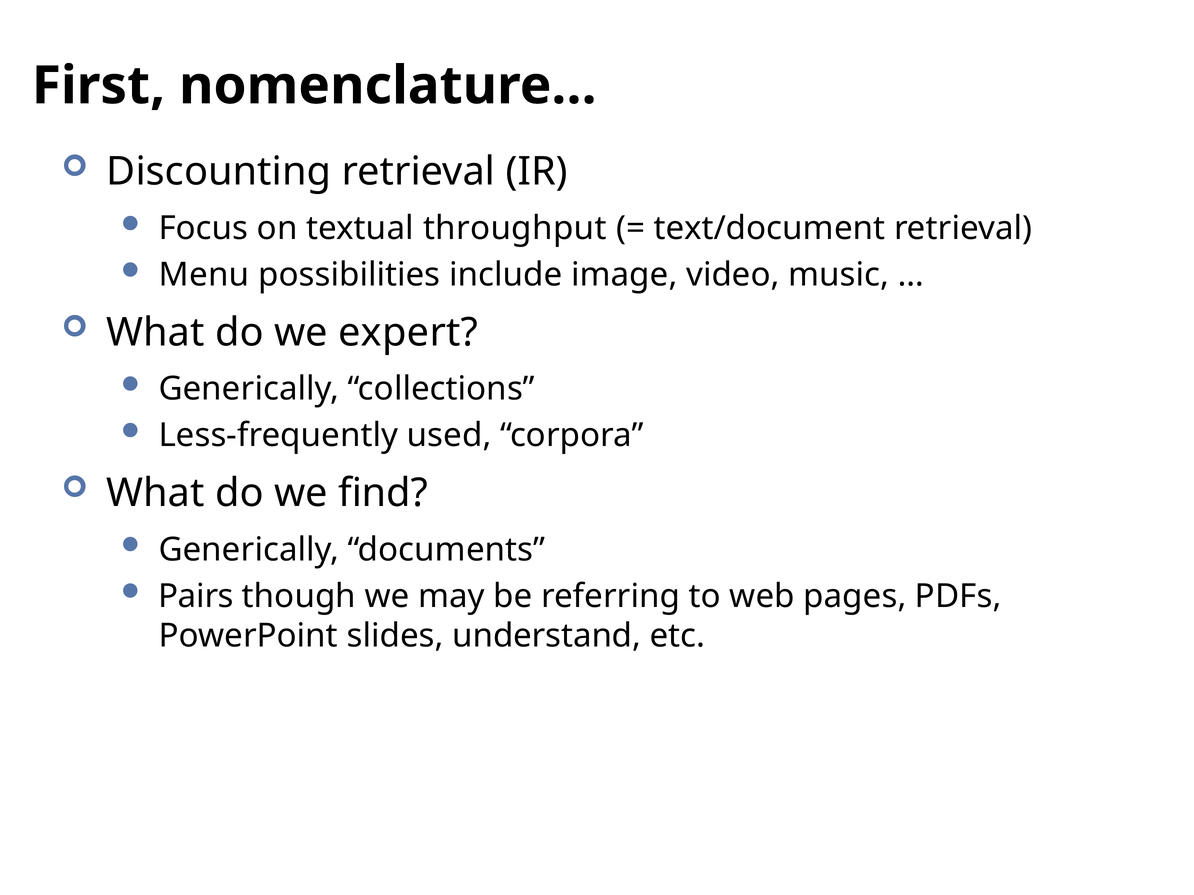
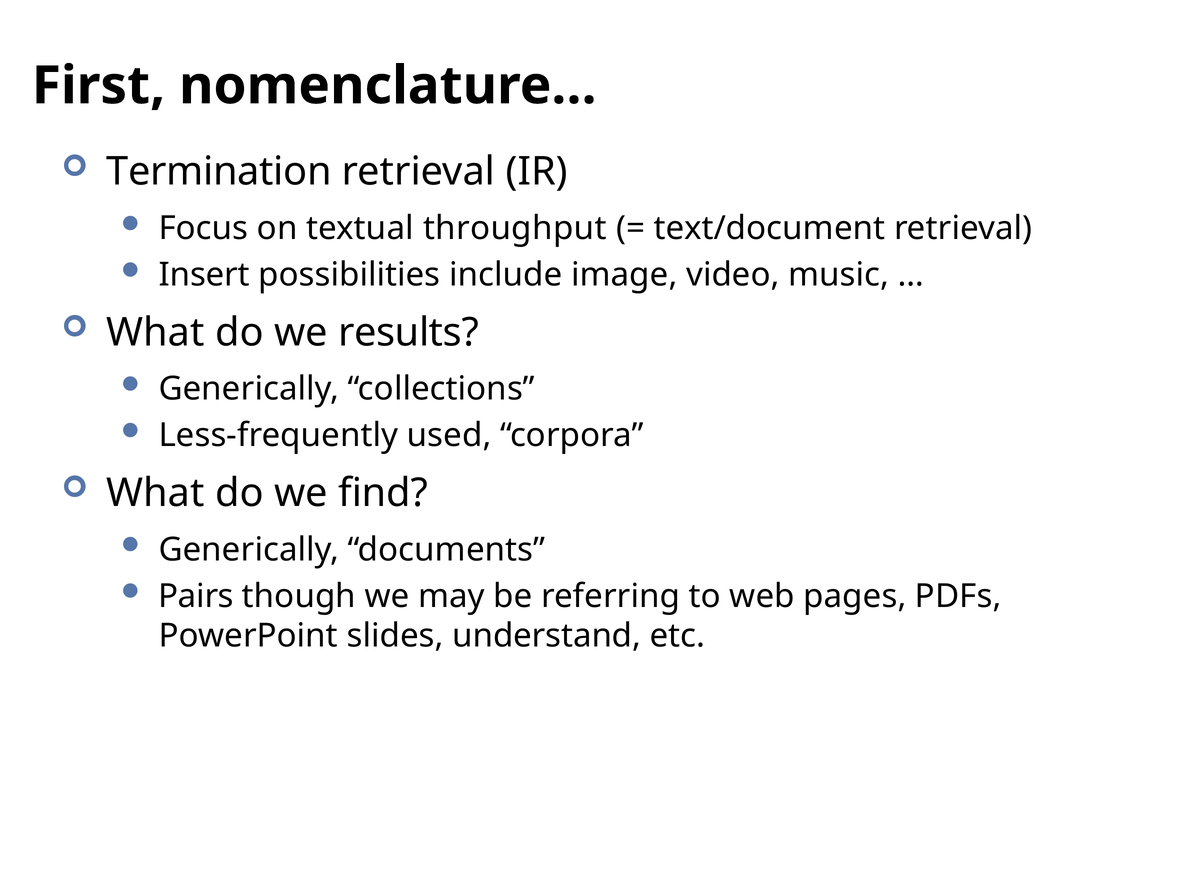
Discounting: Discounting -> Termination (219, 172)
Menu: Menu -> Insert (204, 275)
expert: expert -> results (408, 333)
